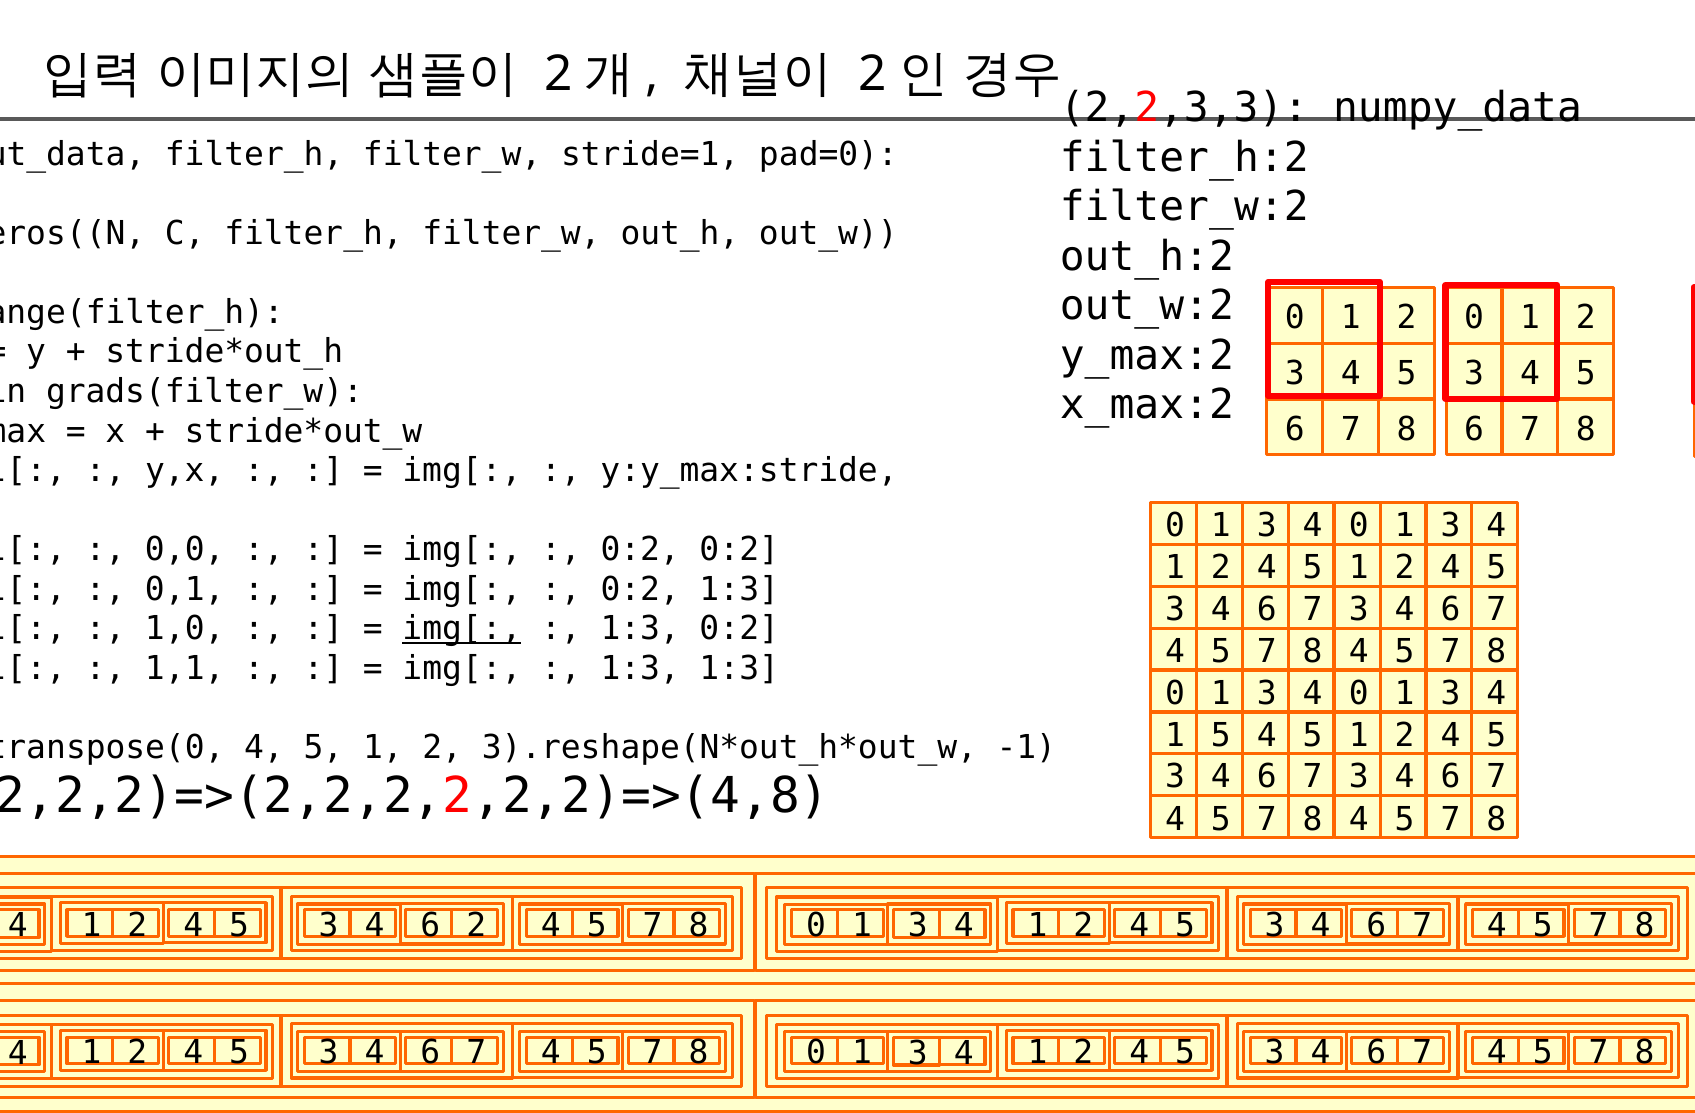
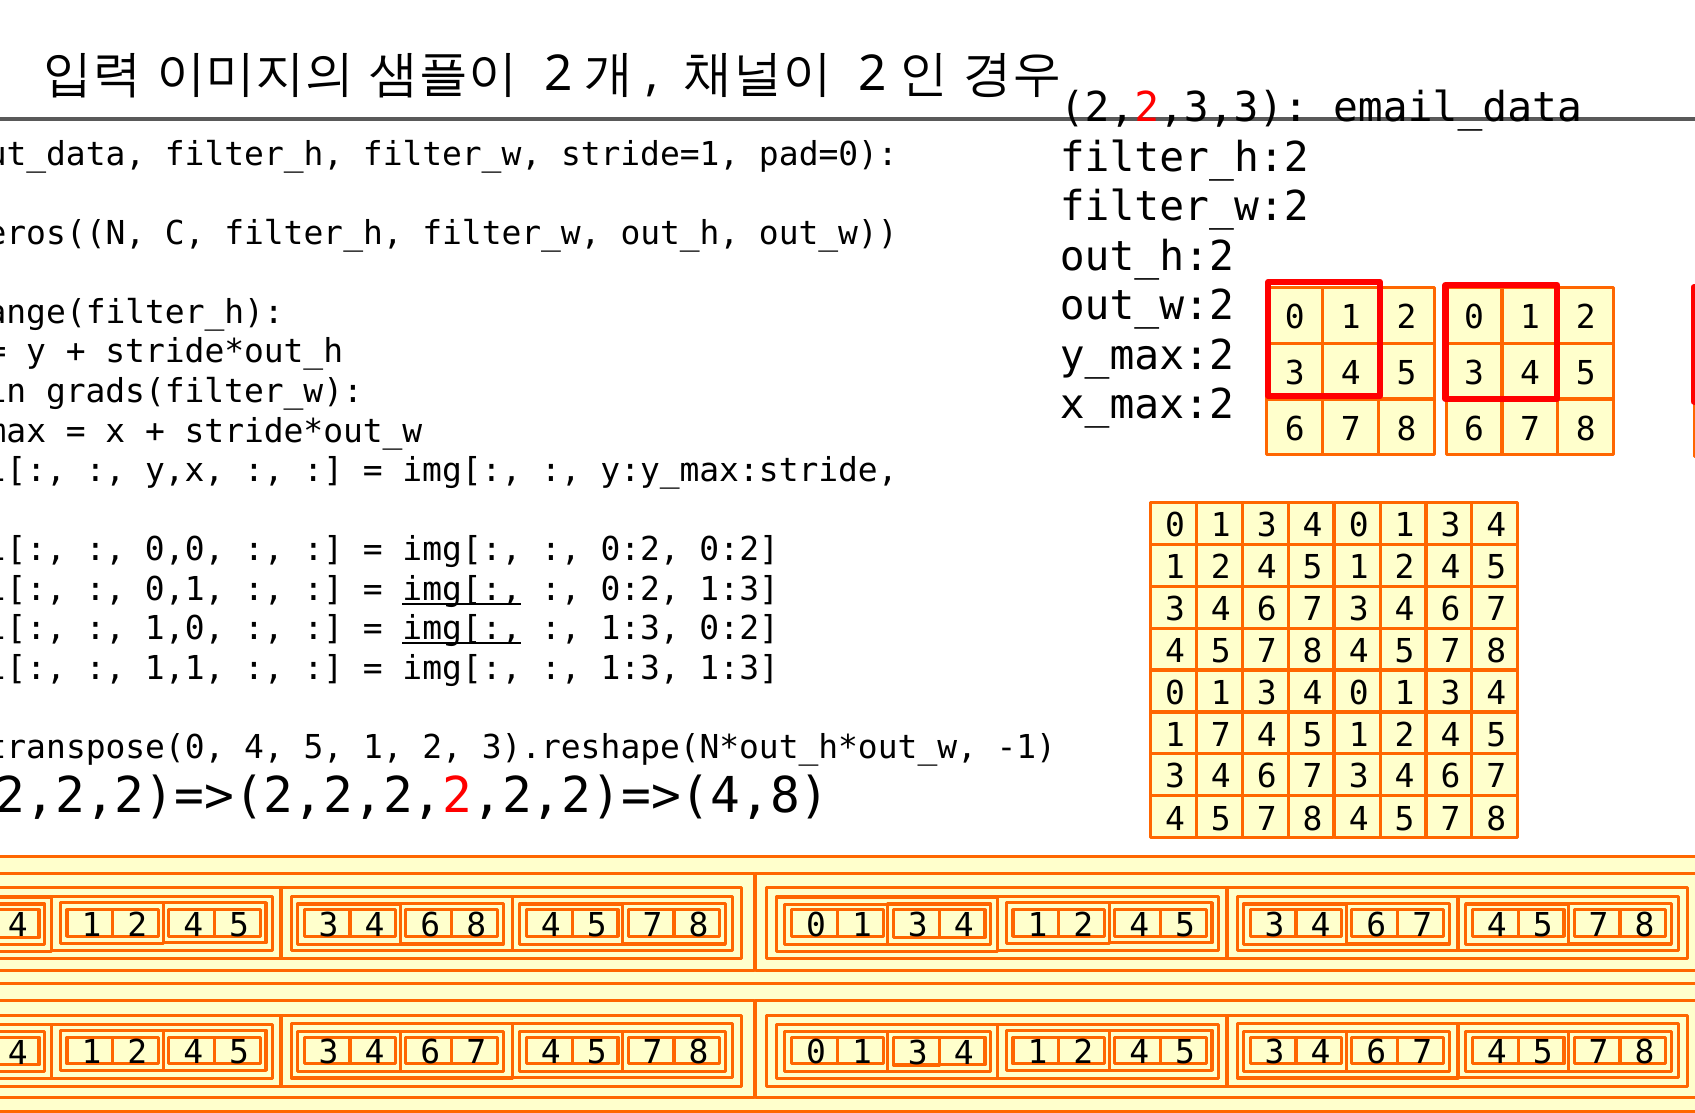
numpy_data: numpy_data -> email_data (1458, 108)
img[ underline: none -> present (462, 590)
1 5: 5 -> 7 (1221, 736)
6 2: 2 -> 8 (476, 926)
